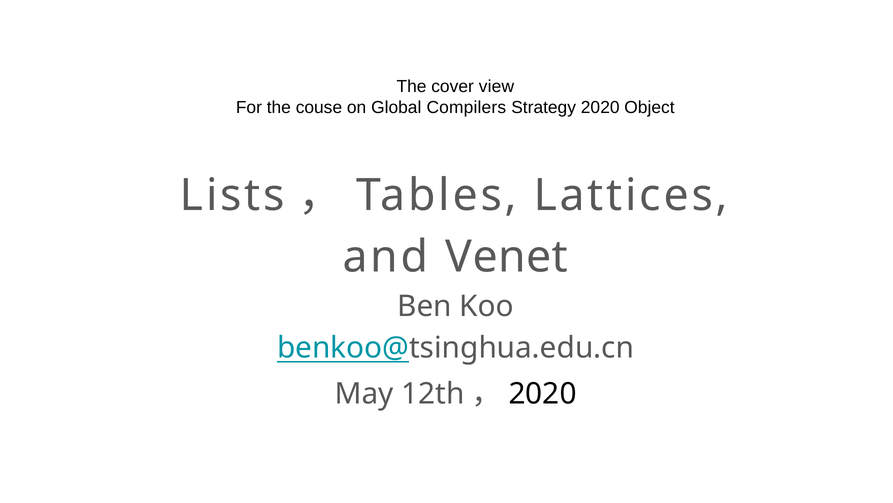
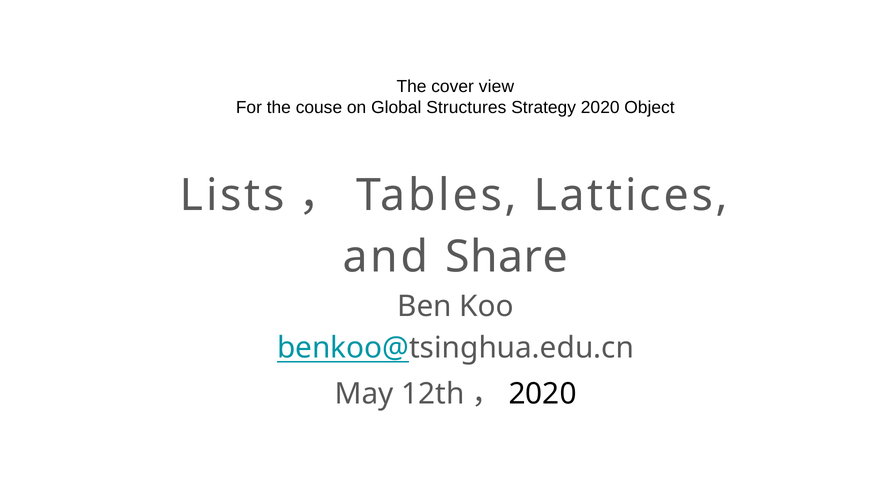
Compilers: Compilers -> Structures (466, 107)
Venet: Venet -> Share (507, 257)
